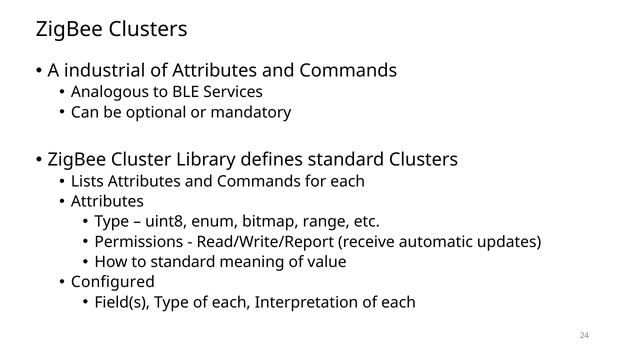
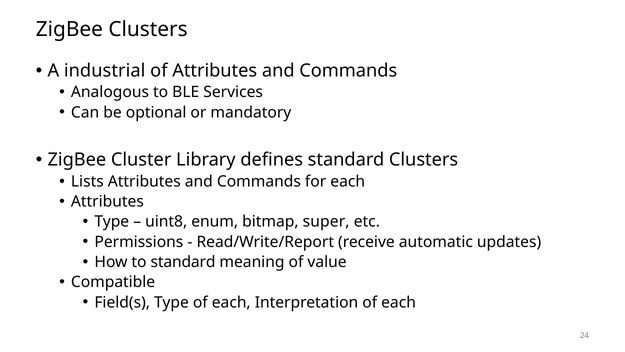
range: range -> super (326, 222)
Configured: Configured -> Compatible (113, 282)
